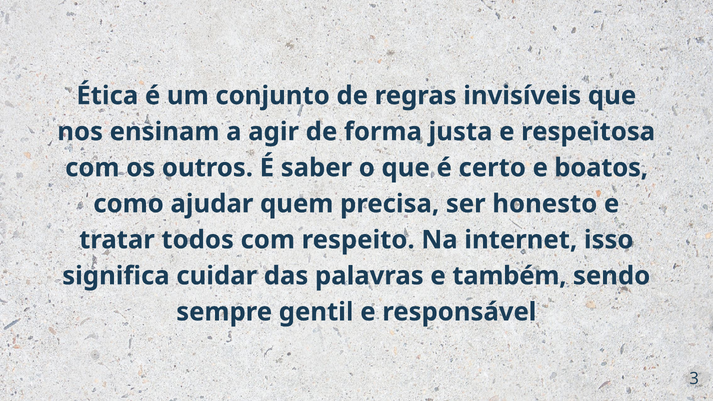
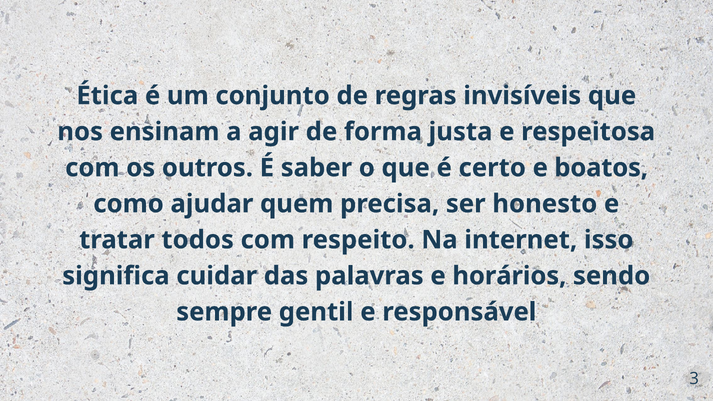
também: também -> horários (509, 276)
